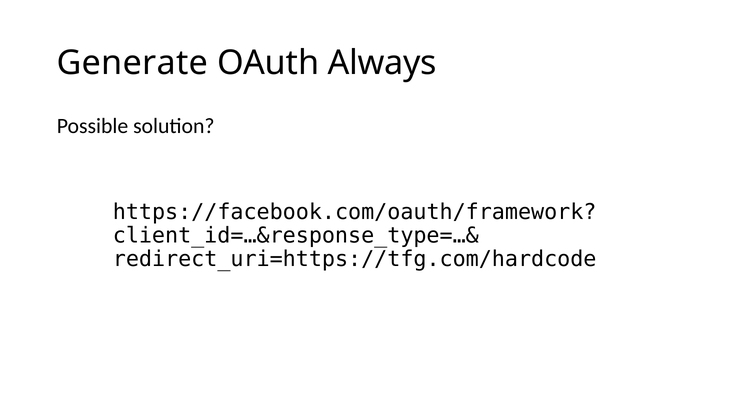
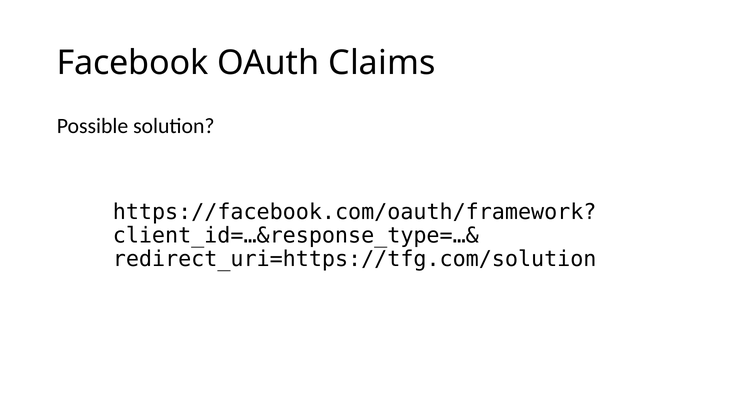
Generate: Generate -> Facebook (133, 63)
Always: Always -> Claims (382, 63)
redirect_uri=https://tfg.com/hardcode: redirect_uri=https://tfg.com/hardcode -> redirect_uri=https://tfg.com/solution (355, 259)
